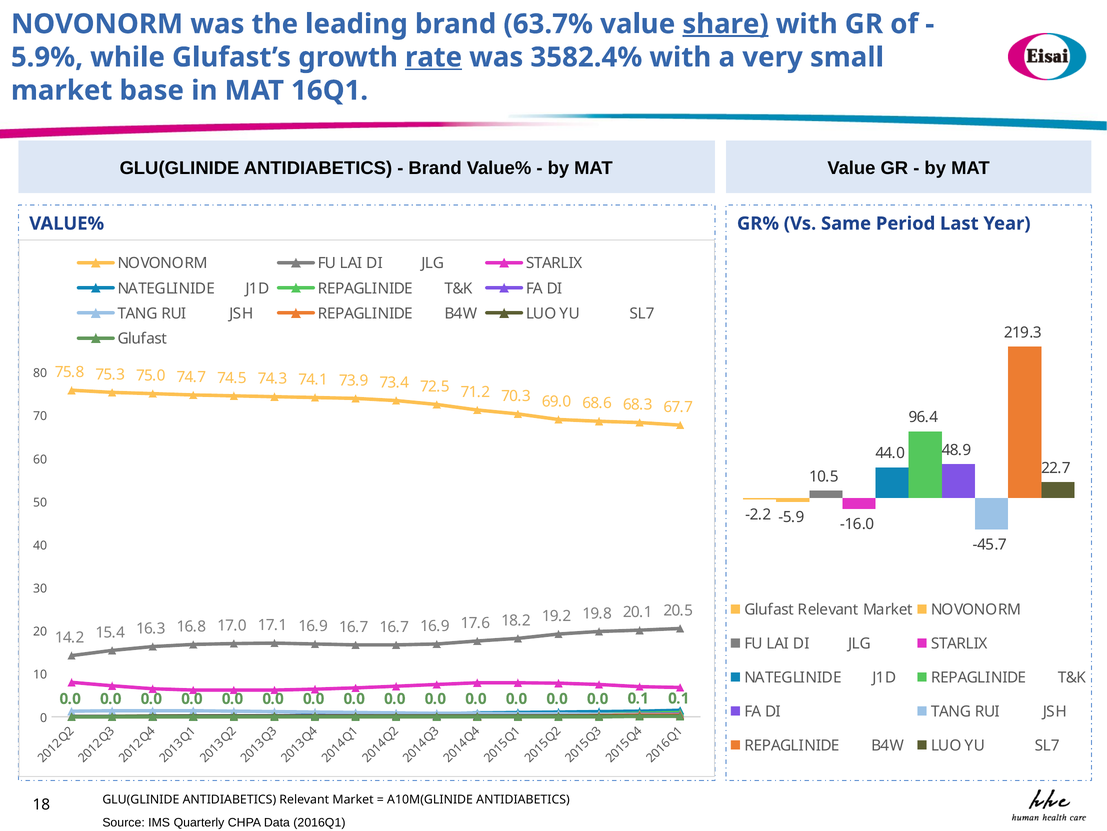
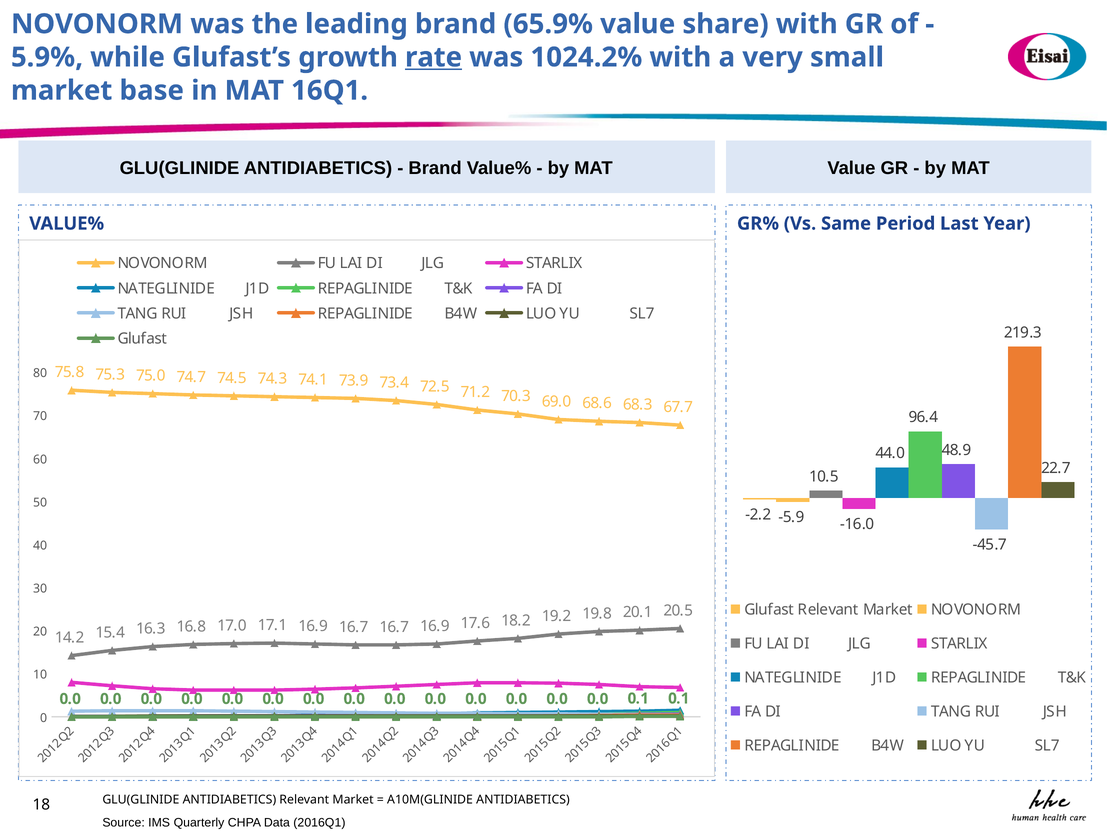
63.7%: 63.7% -> 65.9% (548, 24)
share underline: present -> none (726, 24)
3582.4%: 3582.4% -> 1024.2% (586, 57)
